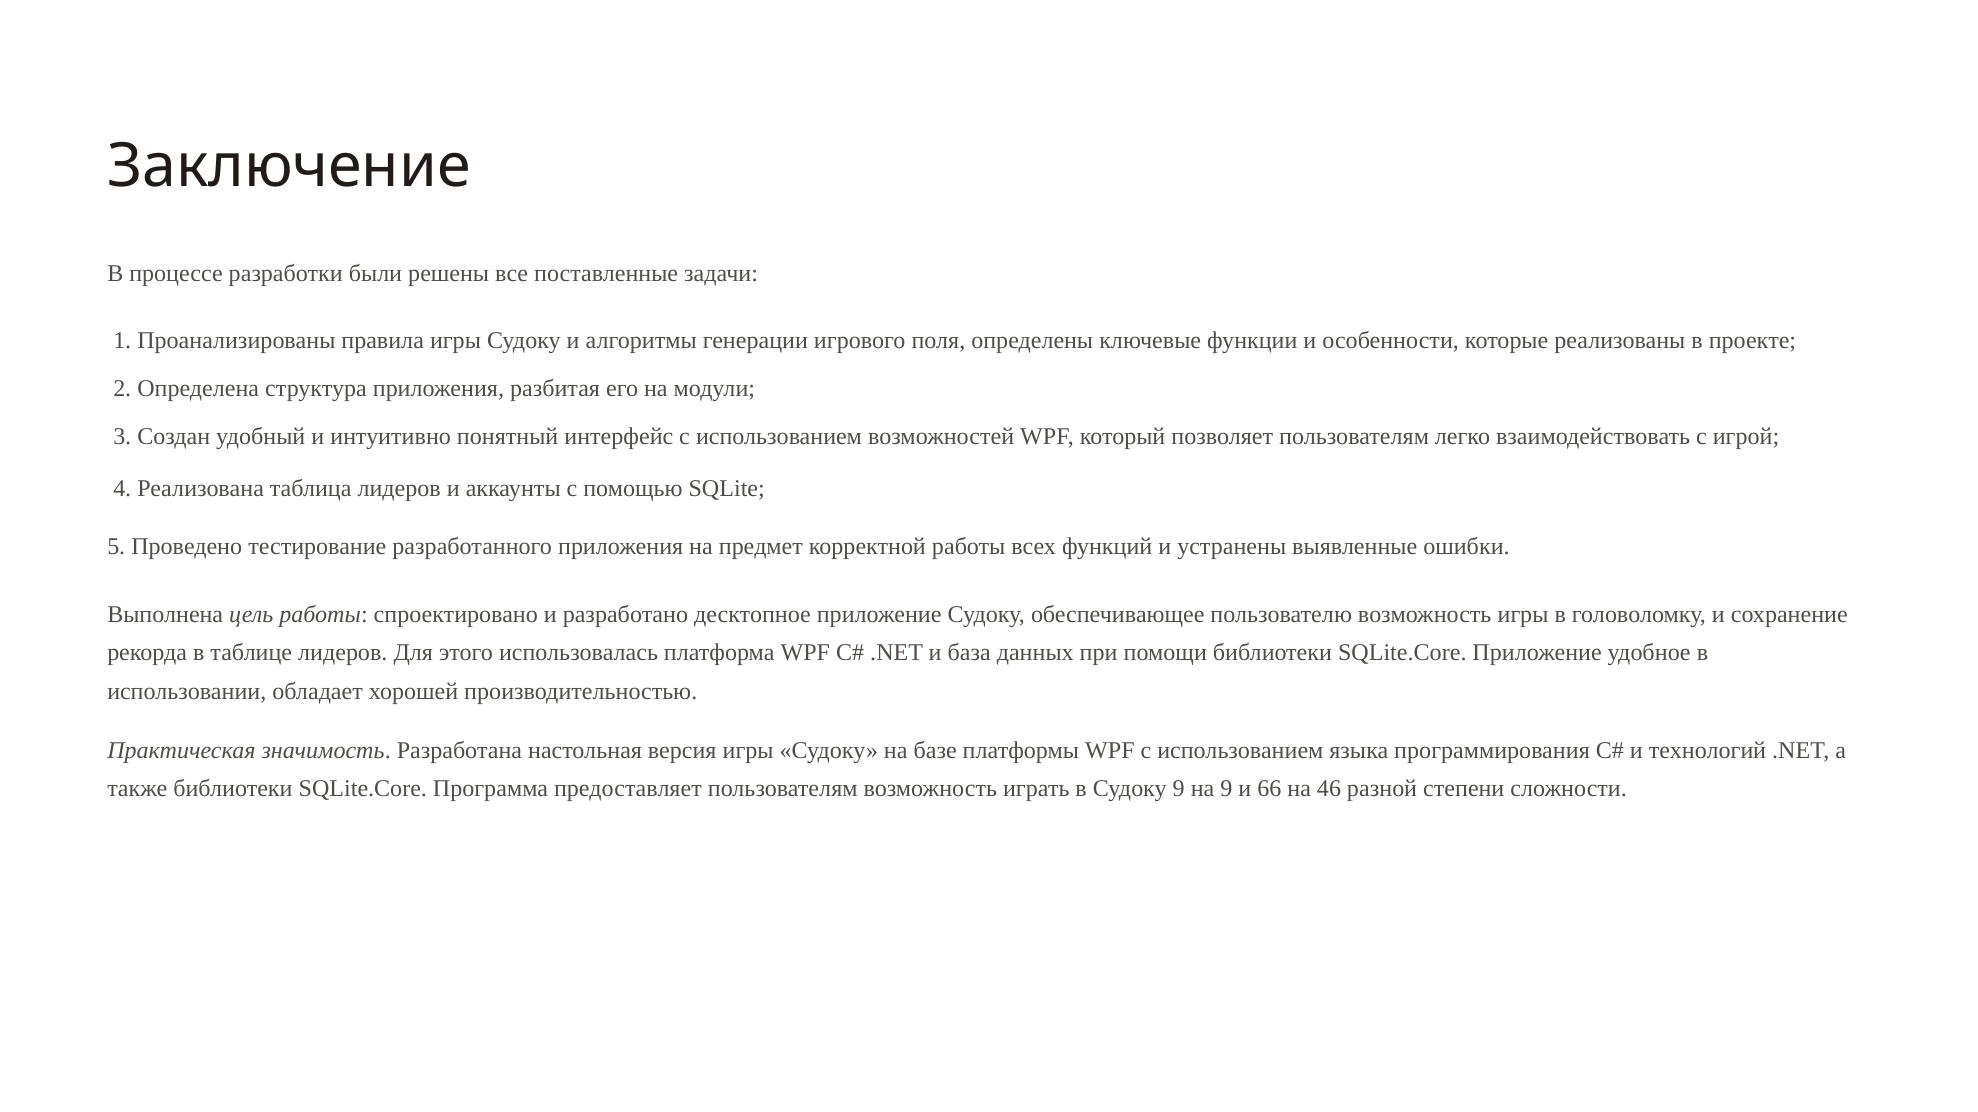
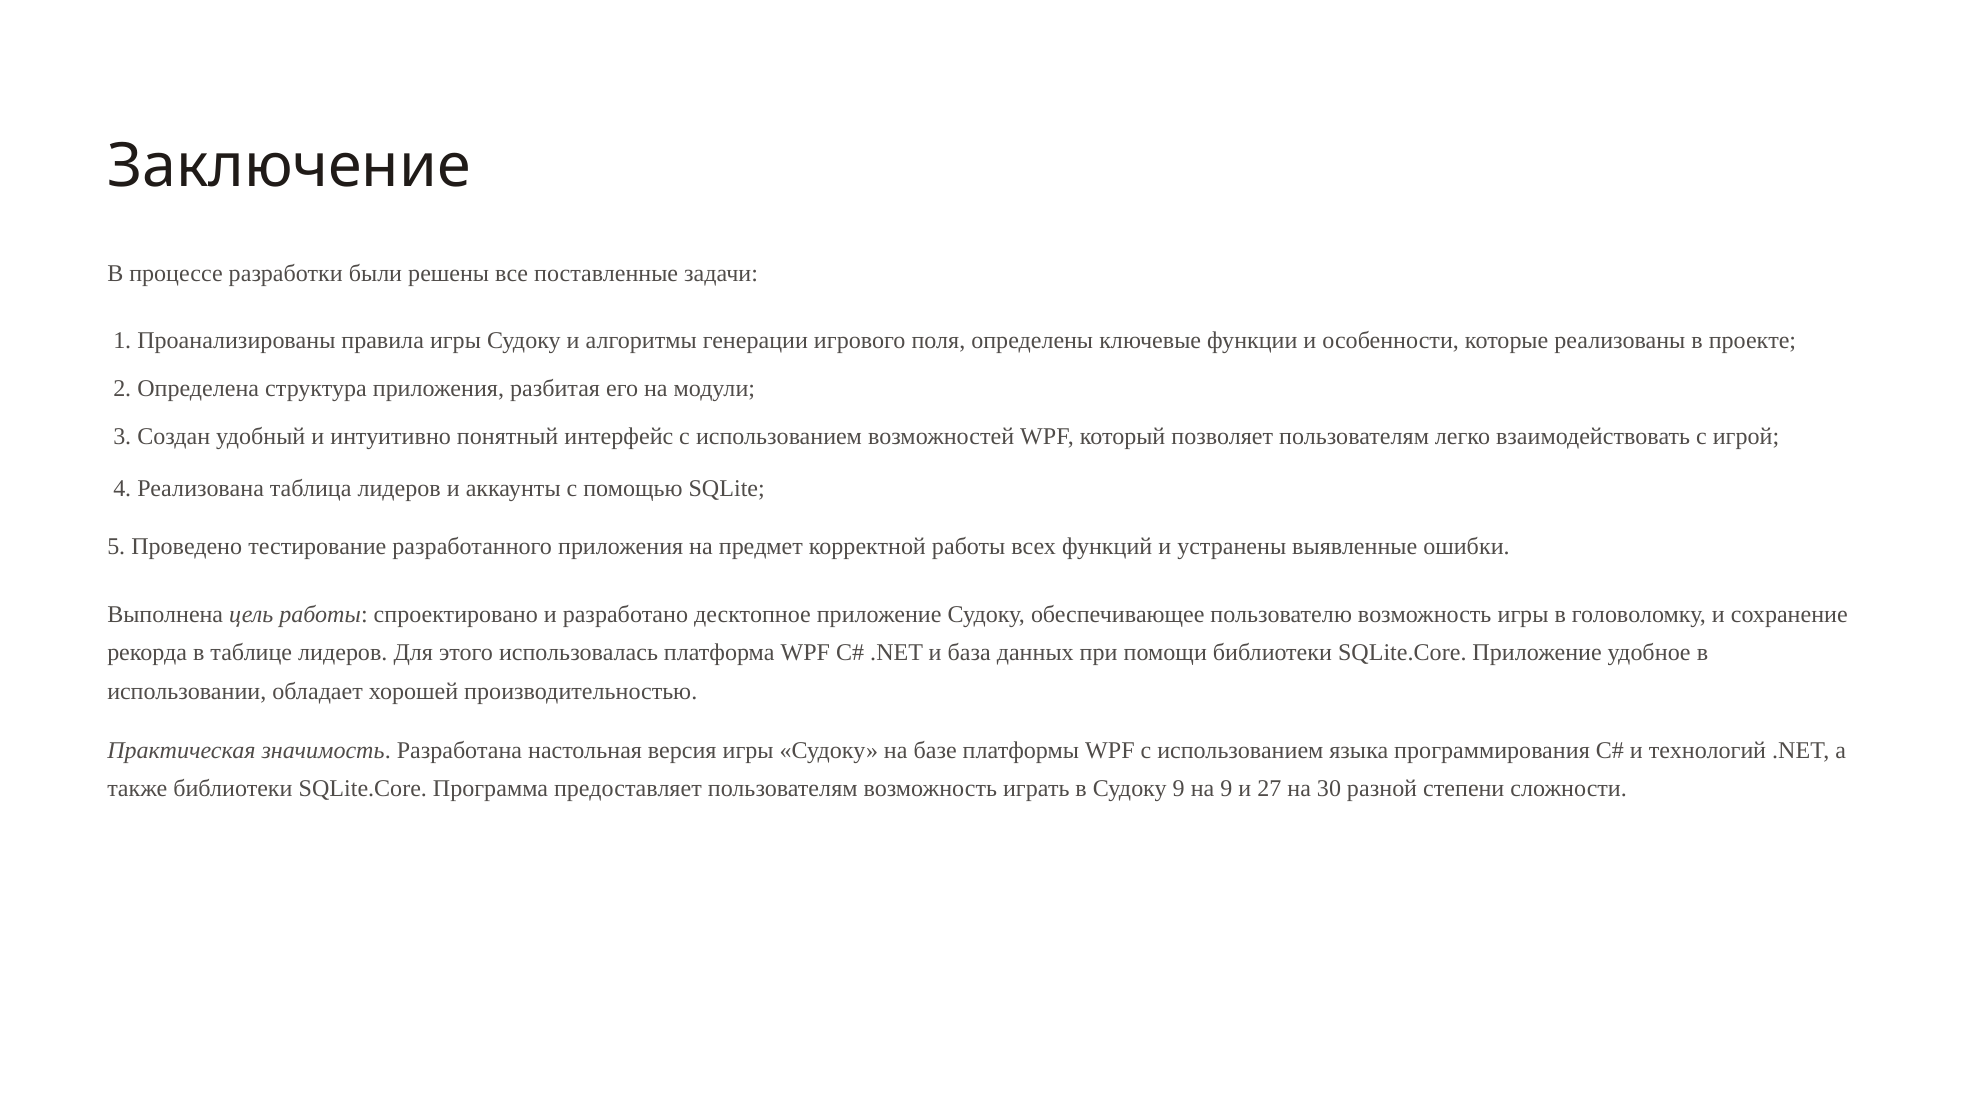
66: 66 -> 27 (1269, 789)
46: 46 -> 30 (1329, 789)
